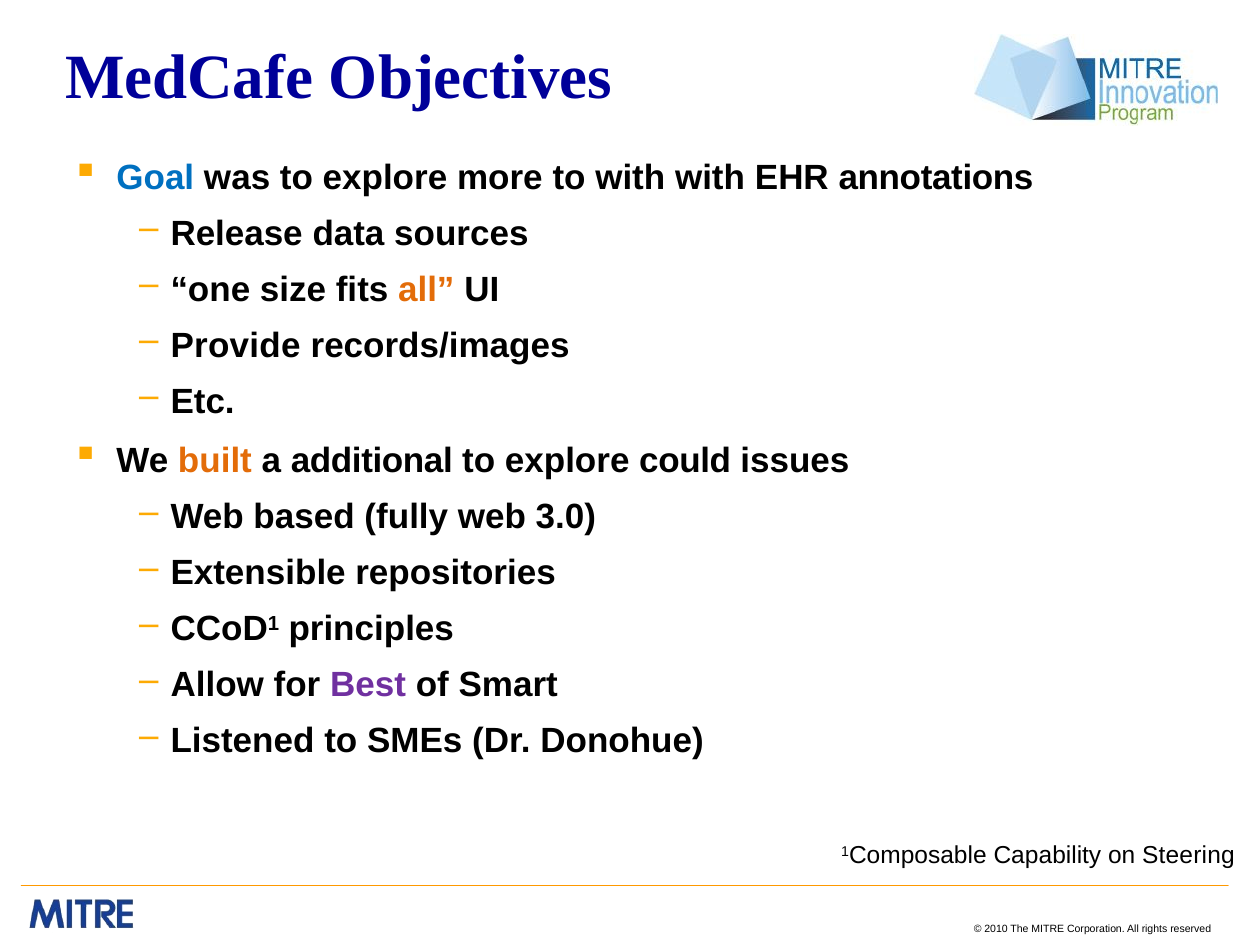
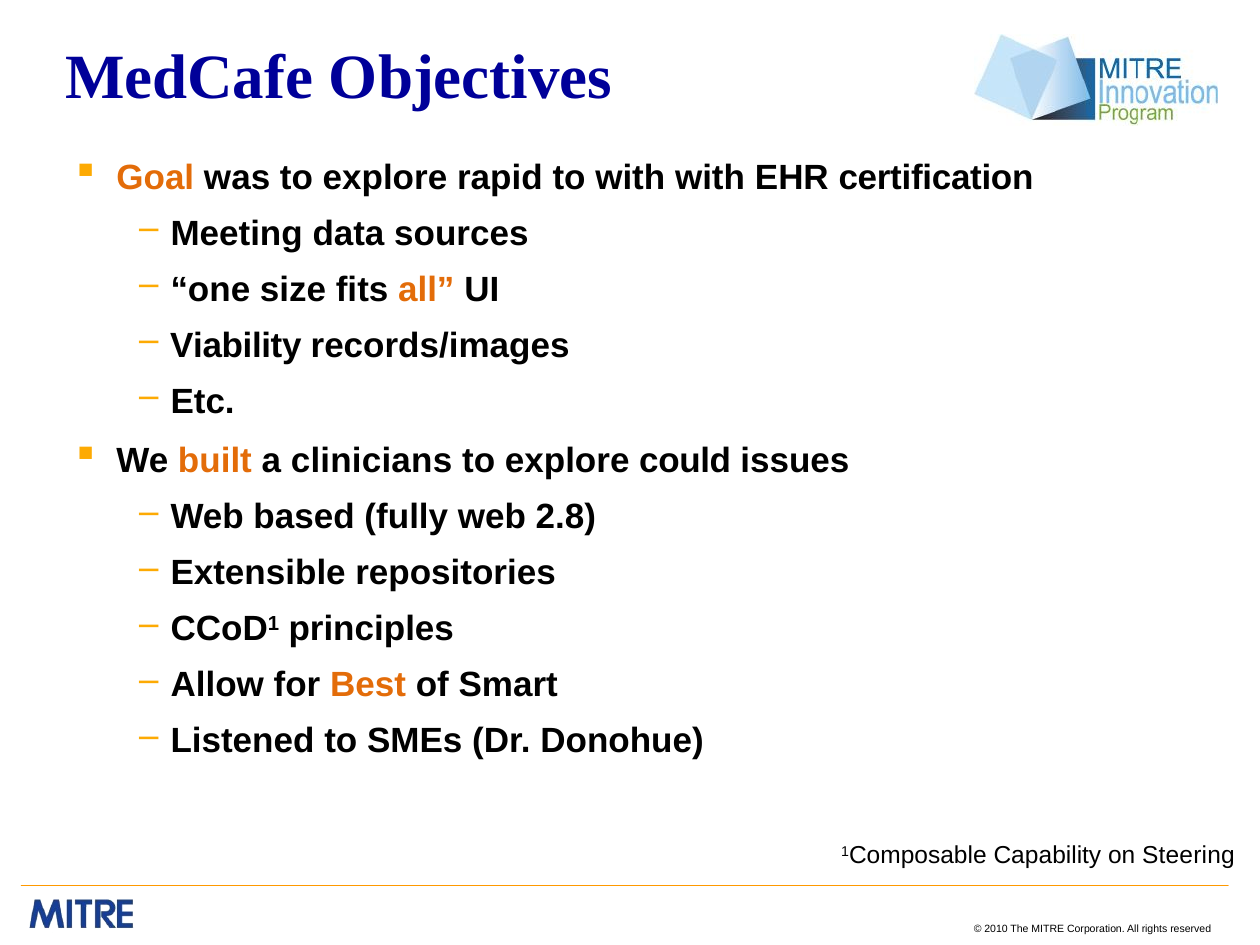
Goal colour: blue -> orange (155, 178)
more: more -> rapid (500, 178)
annotations: annotations -> certification (936, 178)
Release: Release -> Meeting (237, 234)
Provide: Provide -> Viability (236, 346)
additional: additional -> clinicians (372, 461)
3.0: 3.0 -> 2.8 (566, 517)
Best colour: purple -> orange (368, 685)
